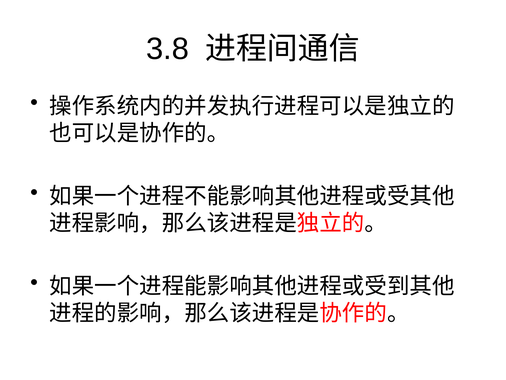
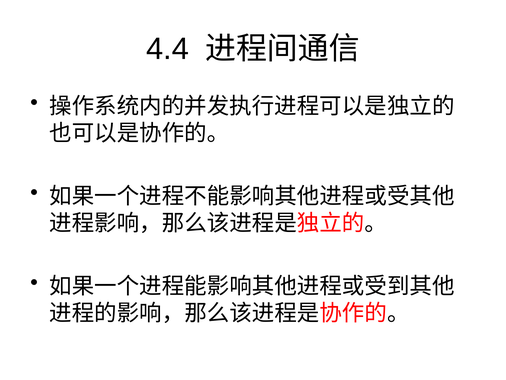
3.8: 3.8 -> 4.4 (168, 49)
